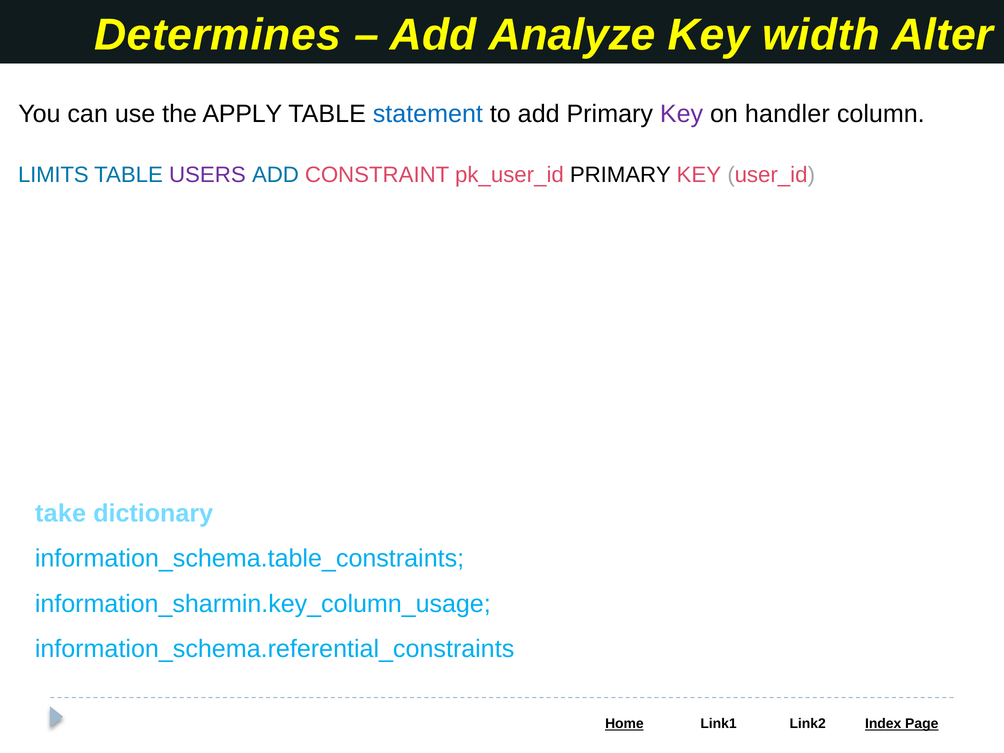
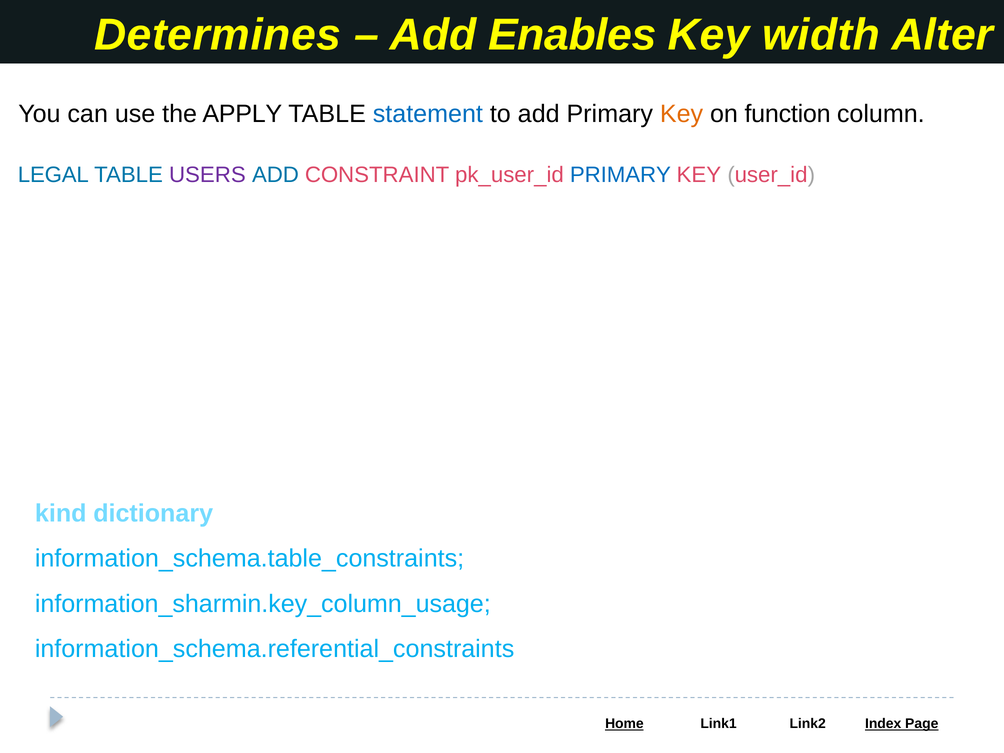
Analyze: Analyze -> Enables (572, 35)
Key colour: purple -> orange (682, 114)
handler: handler -> function (788, 114)
LIMITS: LIMITS -> LEGAL (53, 175)
PRIMARY colour: black -> blue (620, 175)
take: take -> kind (61, 513)
